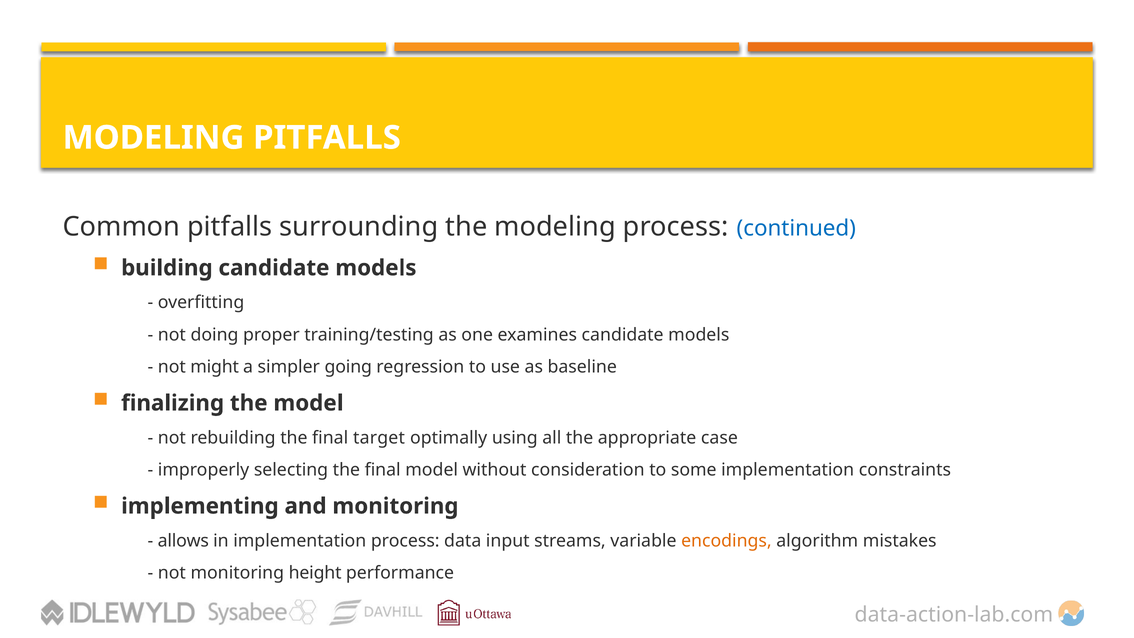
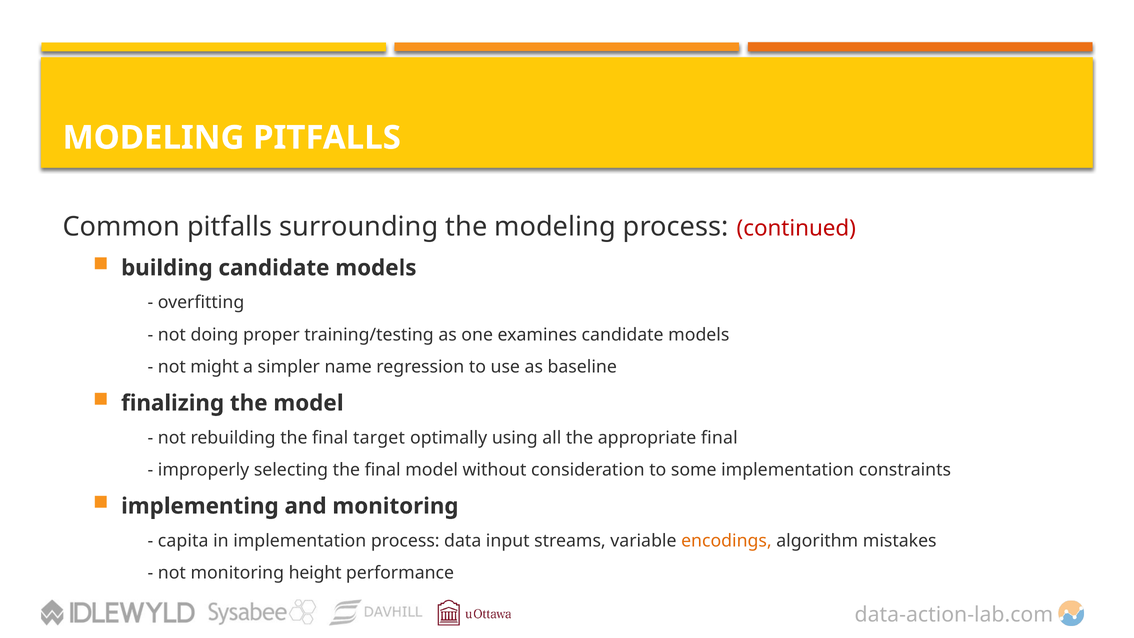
continued colour: blue -> red (796, 228)
going: going -> name (348, 367)
appropriate case: case -> final (719, 438)
allows: allows -> capita (183, 541)
